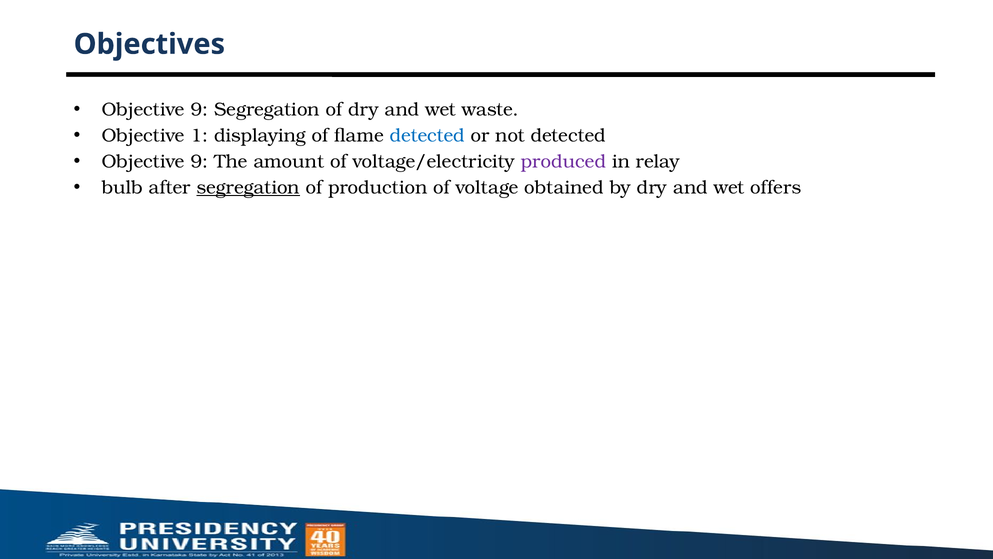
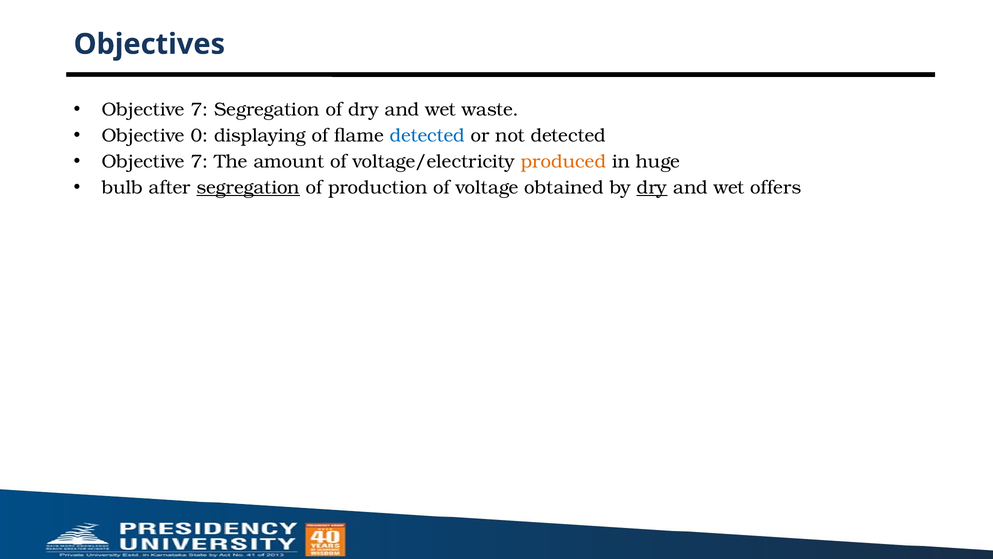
9: 9 -> 7 (199, 109)
1: 1 -> 0 (199, 135)
9: 9 -> 7 (199, 161)
produced colour: purple -> orange (564, 161)
relay: relay -> huge (658, 161)
dry underline: none -> present (652, 187)
